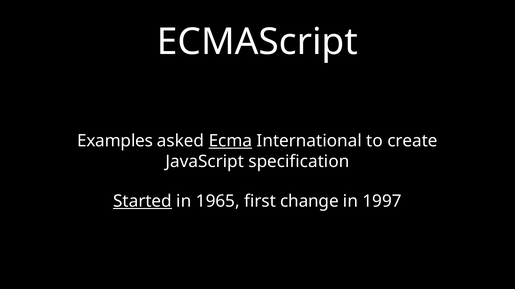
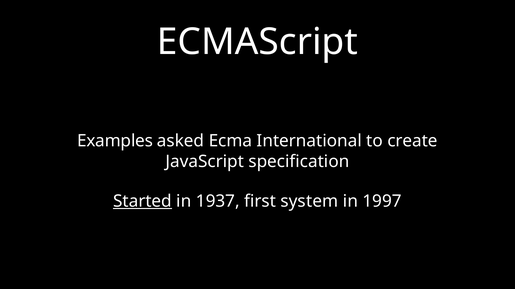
Ecma underline: present -> none (230, 141)
1965: 1965 -> 1937 (218, 202)
change: change -> system (309, 202)
